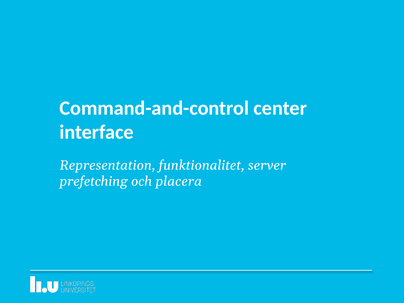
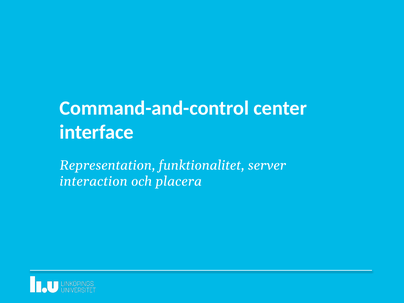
prefetching: prefetching -> interaction (94, 182)
